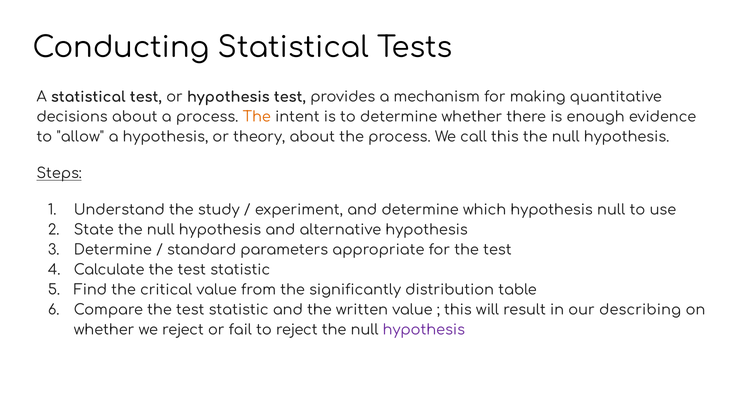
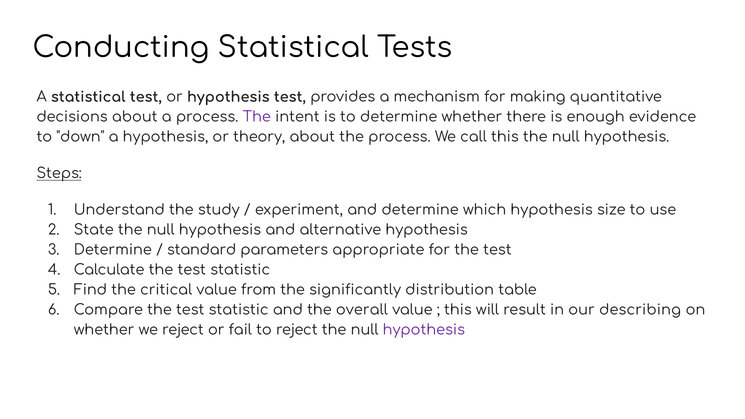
The colour: orange -> purple (257, 117)
allow: allow -> down (80, 137)
hypothesis null: null -> size (611, 210)
written: written -> overall (362, 310)
